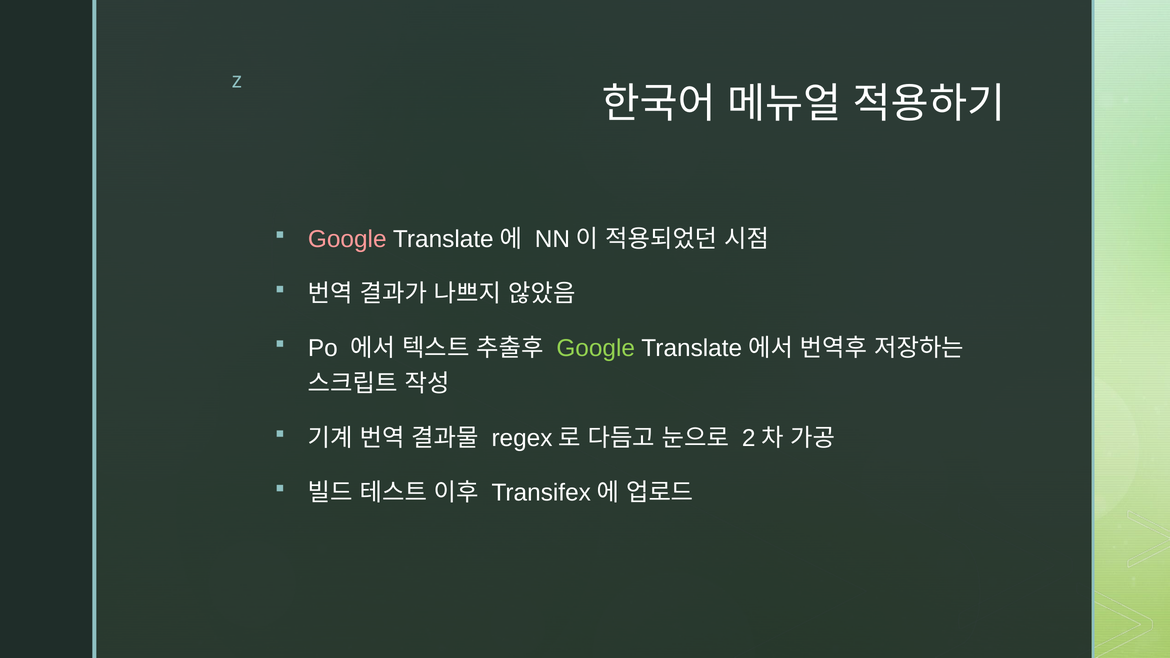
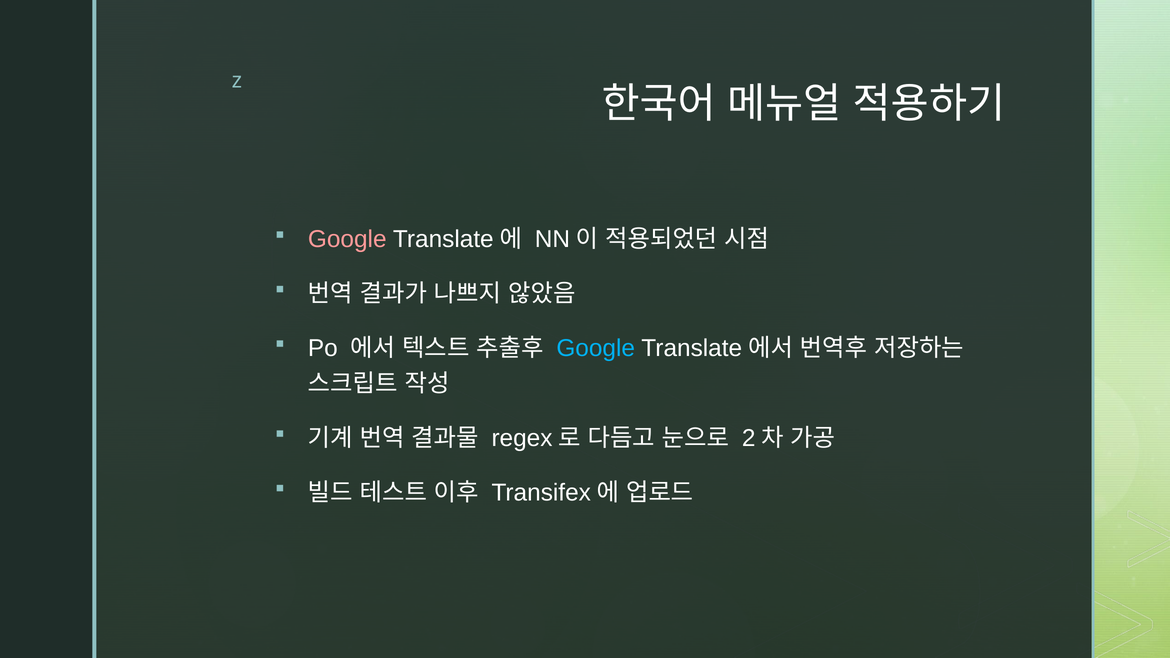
Google colour: light green -> light blue (596, 348)
